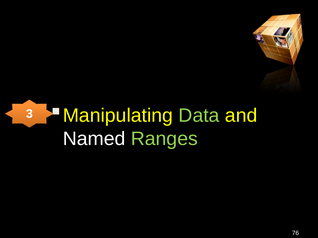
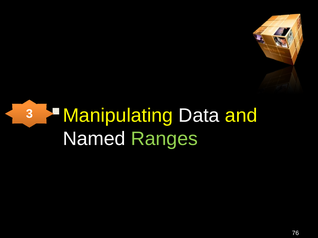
Data colour: light green -> white (199, 116)
